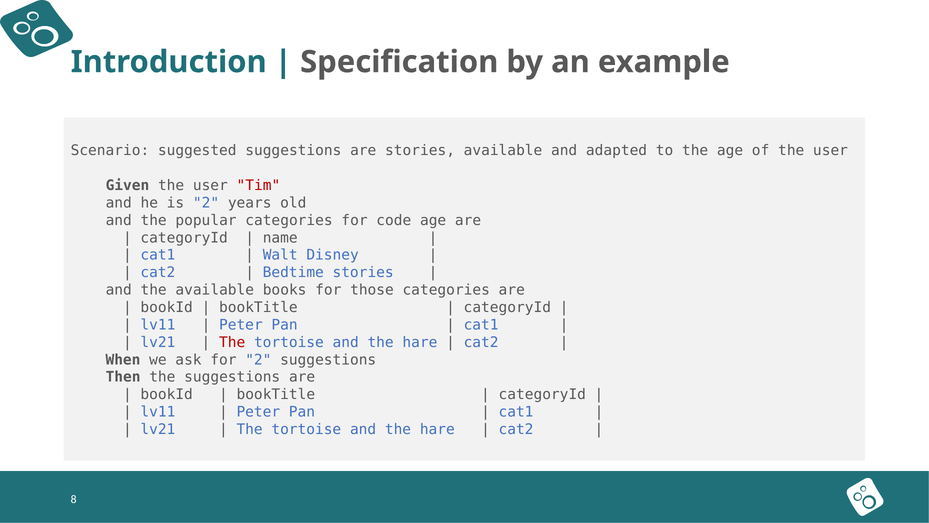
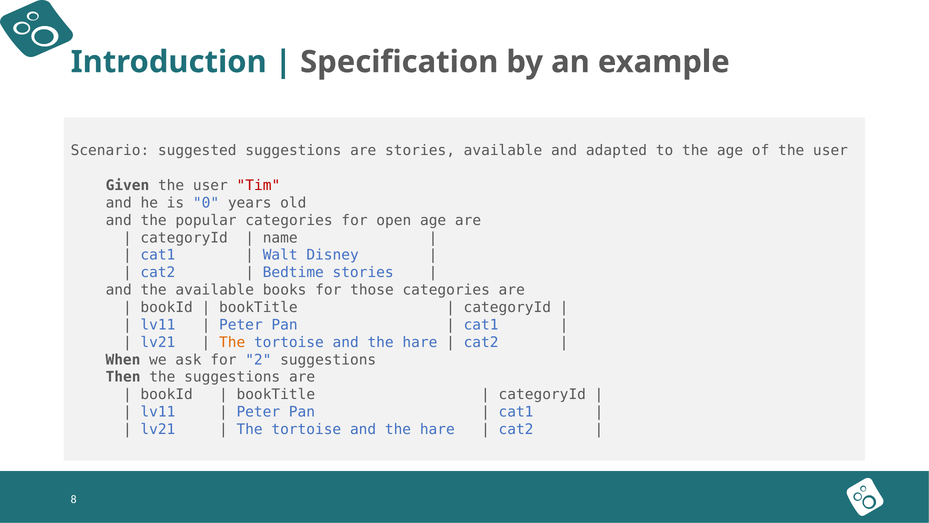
is 2: 2 -> 0 (206, 203)
code: code -> open (394, 220)
The colour: red -> orange (232, 342)
